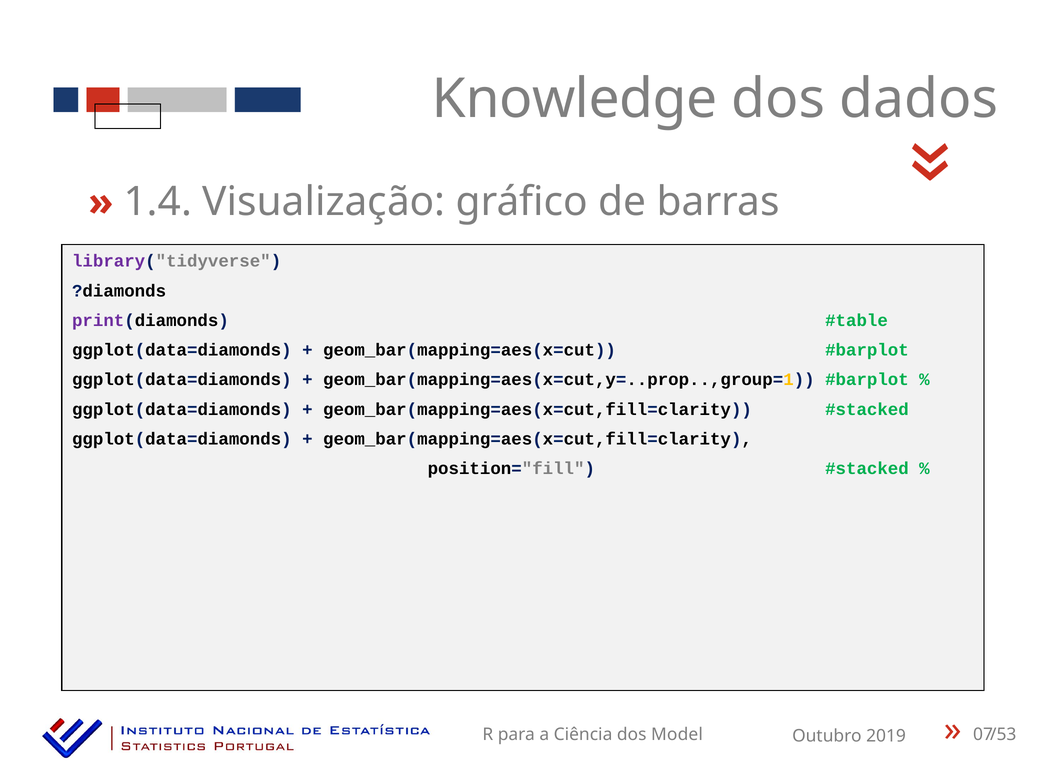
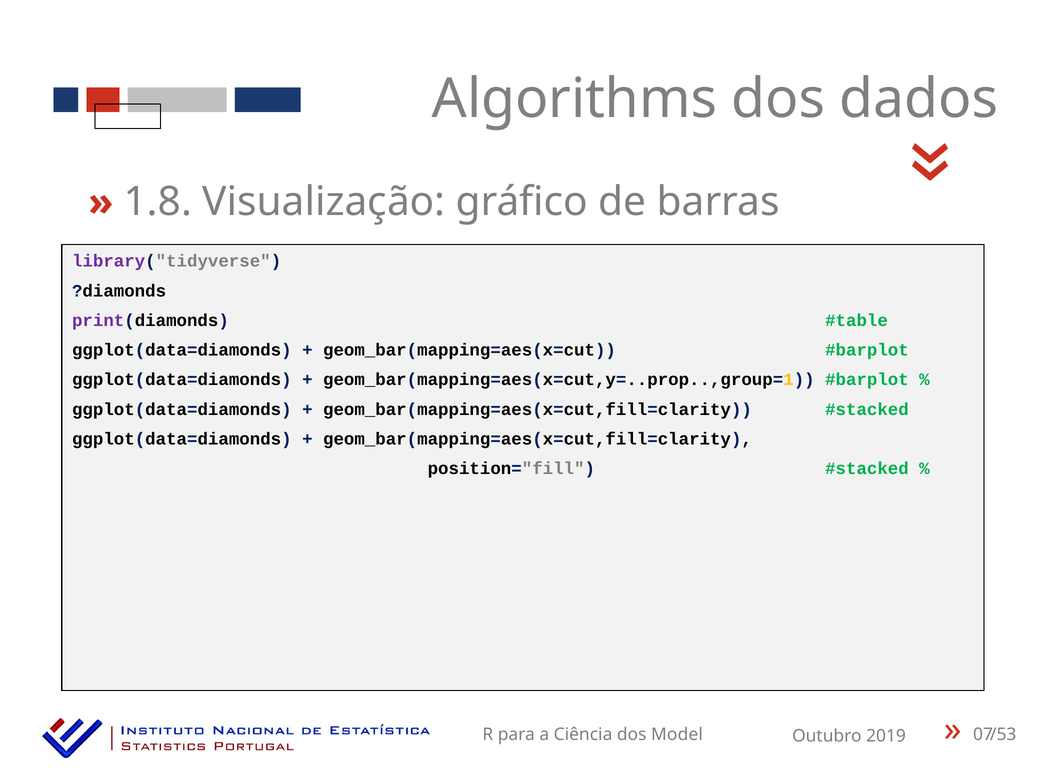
Knowledge: Knowledge -> Algorithms (574, 99)
1.4: 1.4 -> 1.8 (158, 202)
